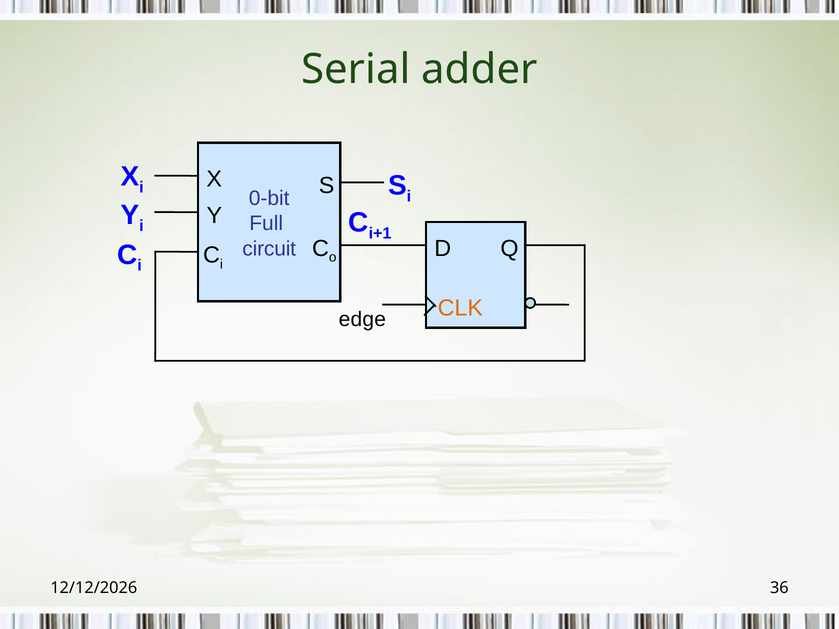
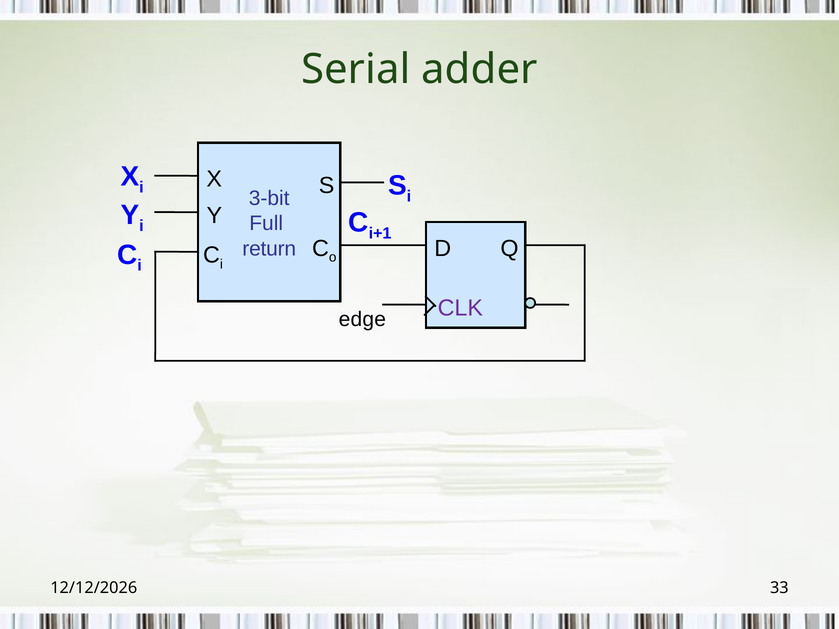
0-bit: 0-bit -> 3-bit (269, 198)
circuit: circuit -> return (269, 249)
CLK colour: orange -> purple (460, 308)
36: 36 -> 33 (779, 588)
